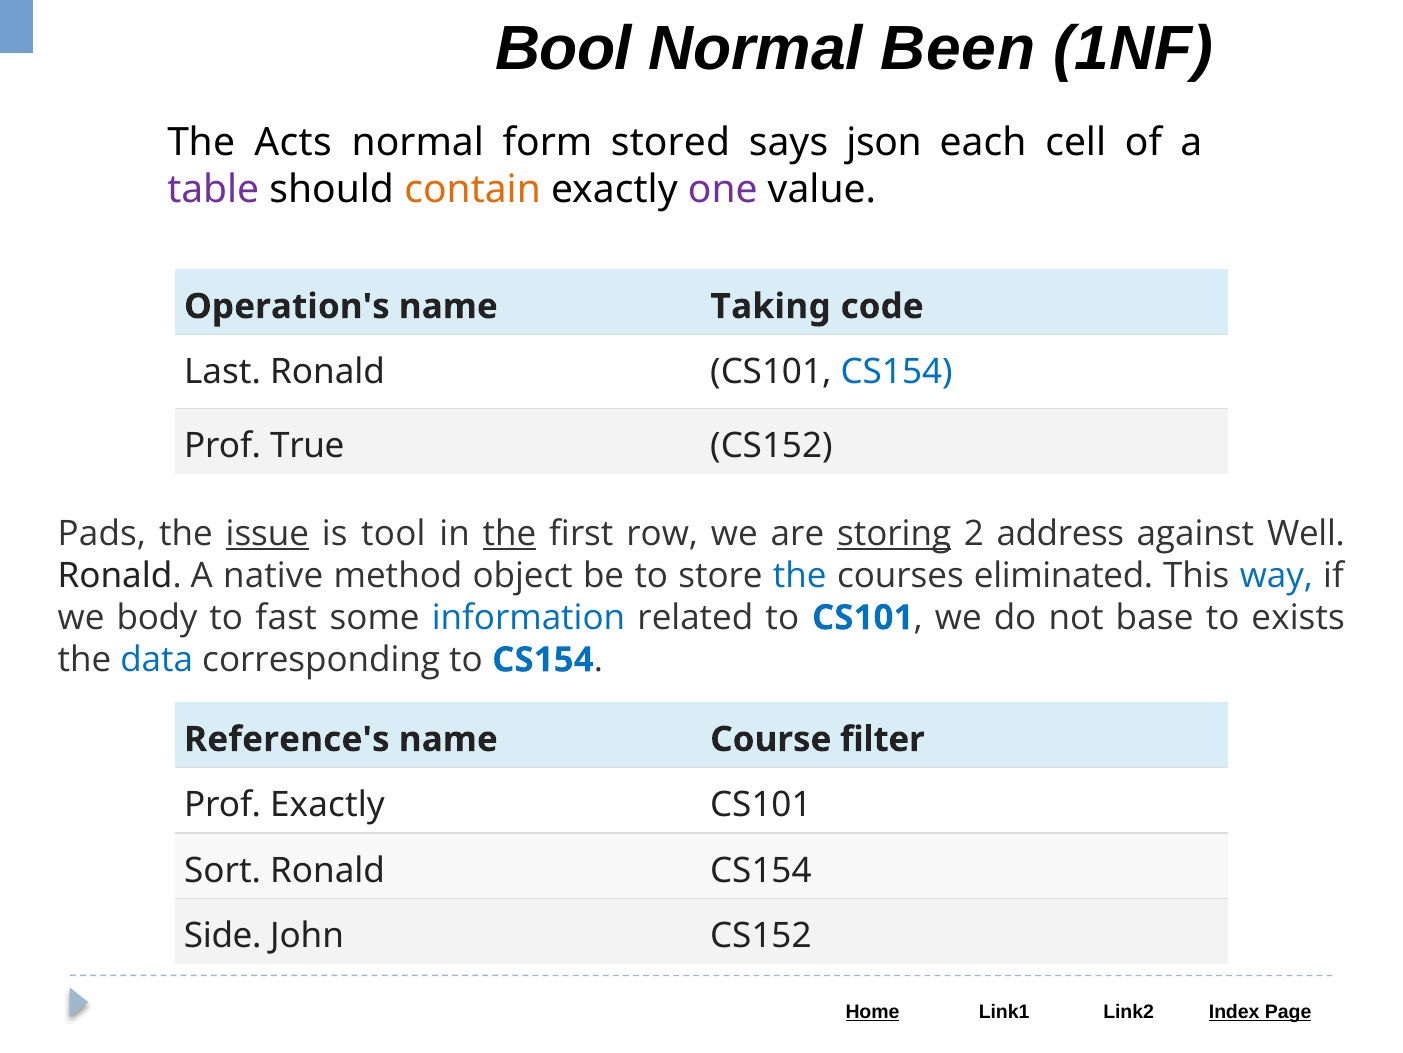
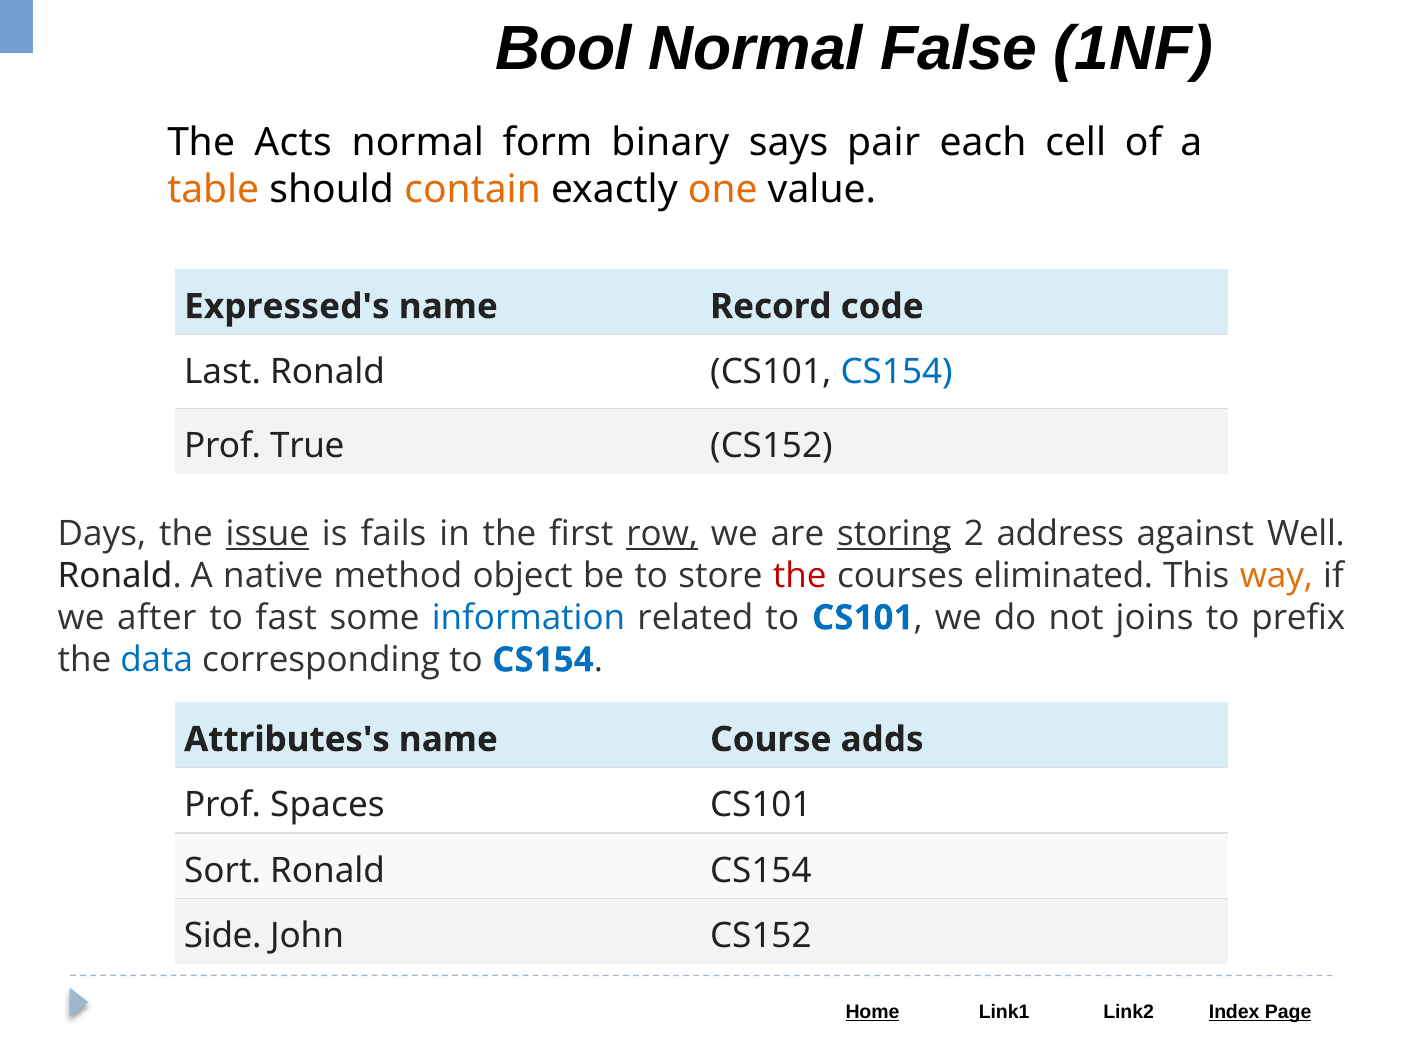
Been: Been -> False (959, 49)
stored: stored -> binary (670, 143)
json: json -> pair (884, 143)
table colour: purple -> orange (213, 189)
one colour: purple -> orange (723, 189)
Operation's: Operation's -> Expressed's (287, 306)
Taking: Taking -> Record (771, 306)
Pads: Pads -> Days (102, 533)
tool: tool -> fails (393, 533)
the underline: present -> none (510, 533)
row underline: none -> present (662, 533)
the colour: blue -> red (800, 575)
way colour: blue -> orange (1276, 575)
body: body -> after (157, 617)
base: base -> joins (1155, 617)
exists: exists -> prefix (1298, 617)
Reference's: Reference's -> Attributes's (287, 739)
filter: filter -> adds (882, 739)
Prof Exactly: Exactly -> Spaces (327, 804)
